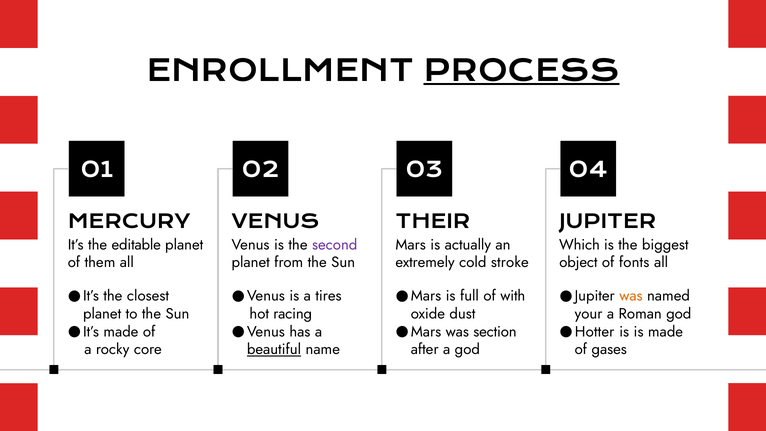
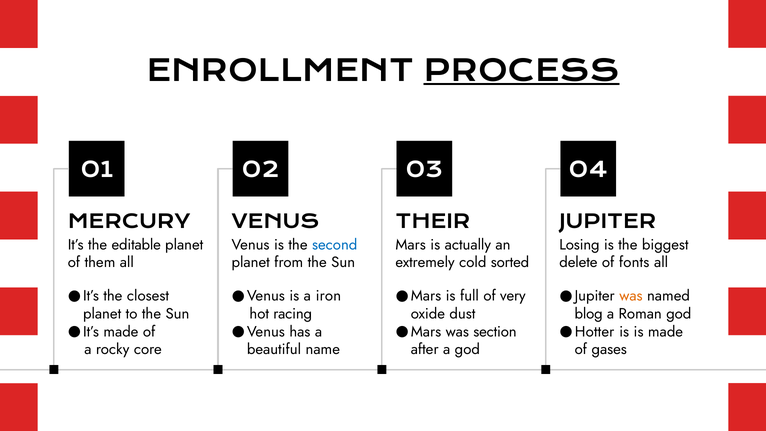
second colour: purple -> blue (335, 245)
Which: Which -> Losing (579, 245)
stroke: stroke -> sorted (510, 262)
object: object -> delete (578, 262)
tires: tires -> iron (328, 296)
with: with -> very (513, 296)
your: your -> blog (589, 314)
beautiful underline: present -> none (274, 349)
